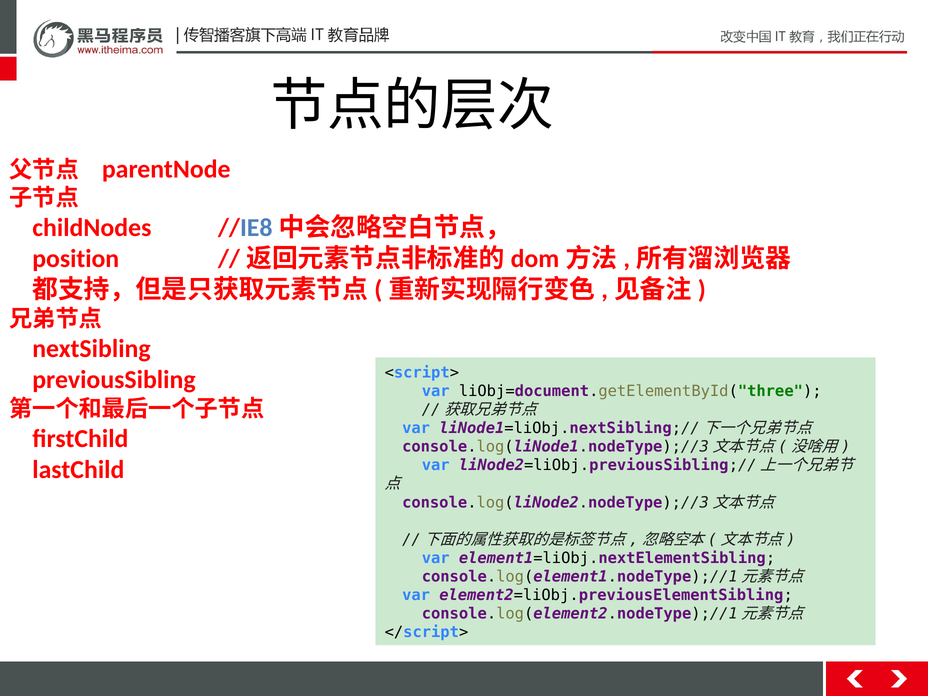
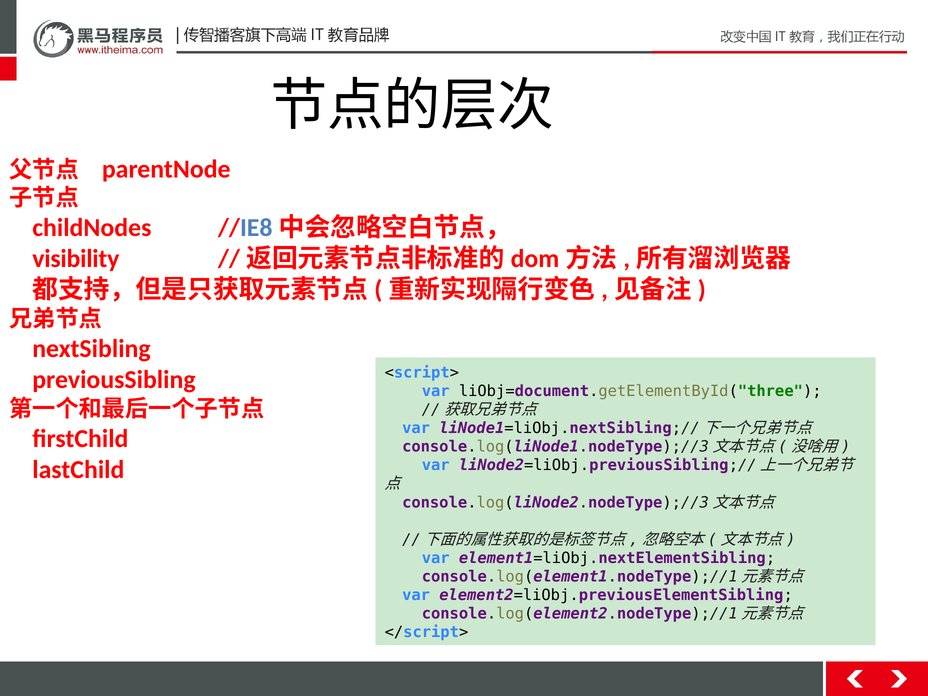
position: position -> visibility (76, 259)
